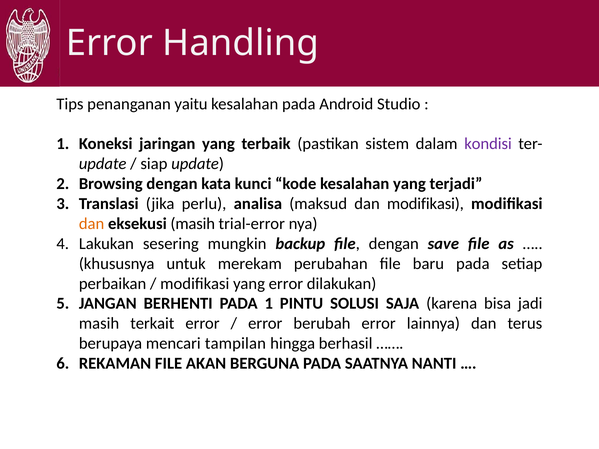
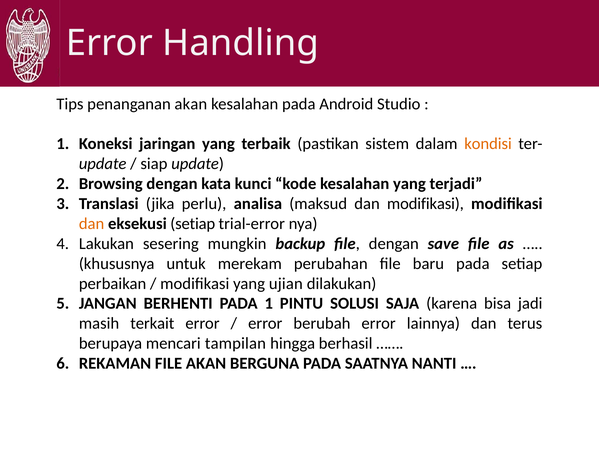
penanganan yaitu: yaitu -> akan (191, 104)
kondisi colour: purple -> orange (488, 144)
eksekusi masih: masih -> setiap (193, 224)
yang error: error -> ujian (286, 284)
